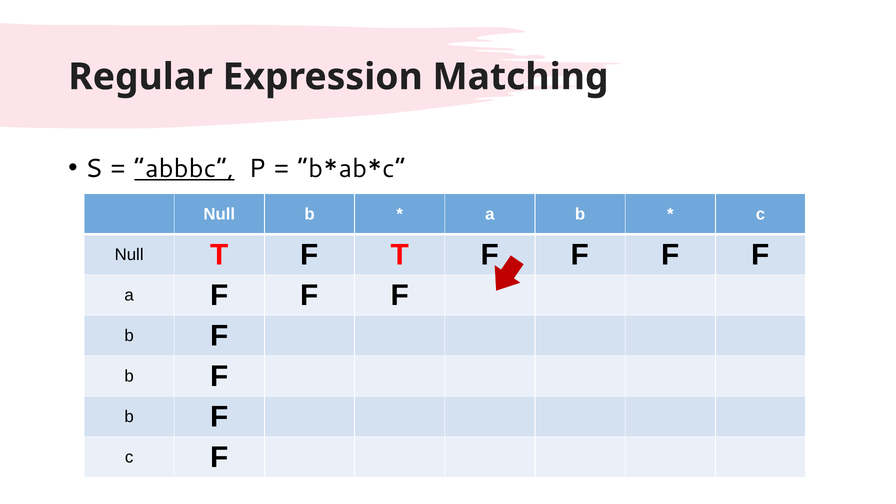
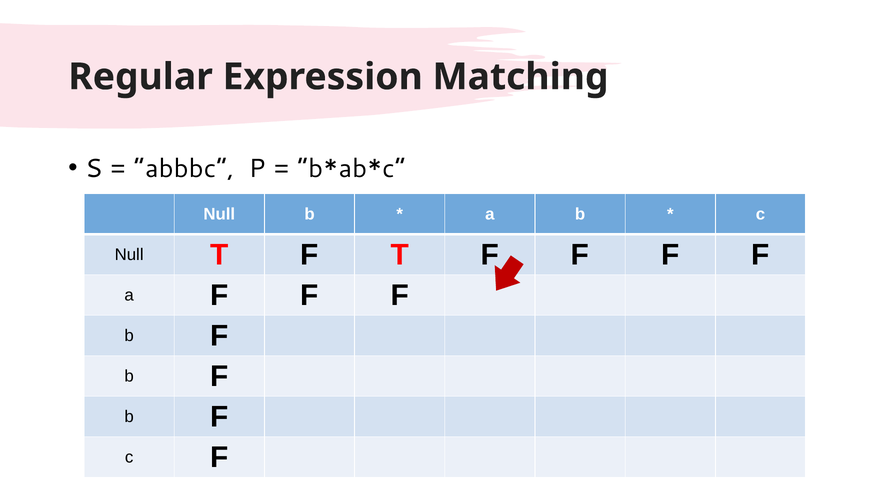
abbbc underline: present -> none (184, 169)
